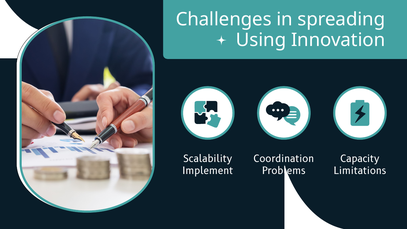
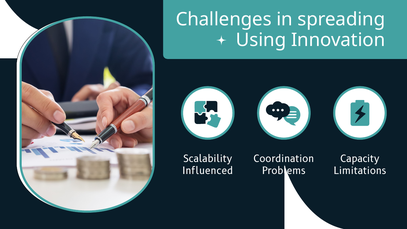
Implement: Implement -> Influenced (208, 171)
